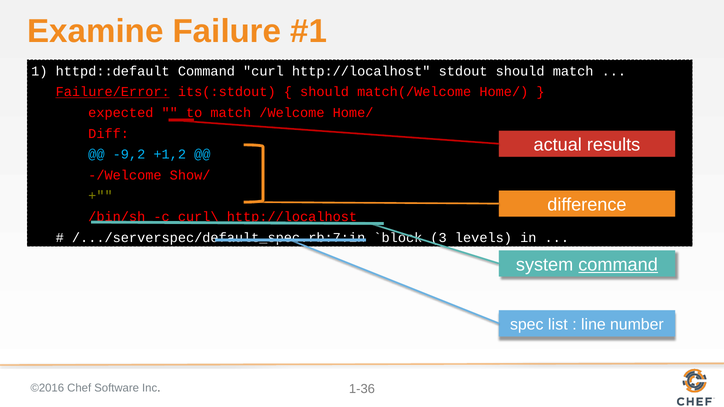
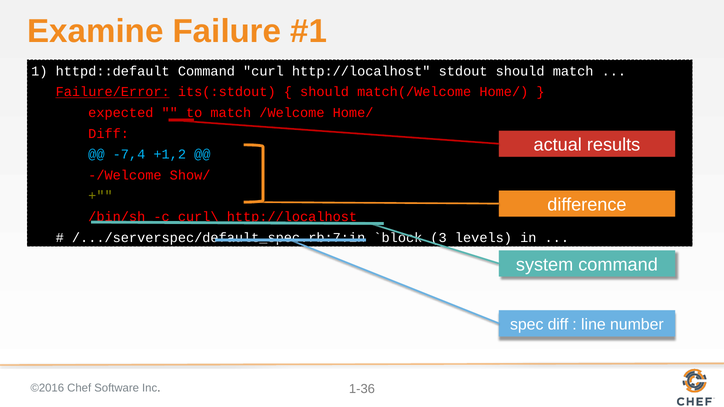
-9,2: -9,2 -> -7,4 (129, 154)
command underline: present -> none (618, 265)
spec list: list -> diff (558, 325)
